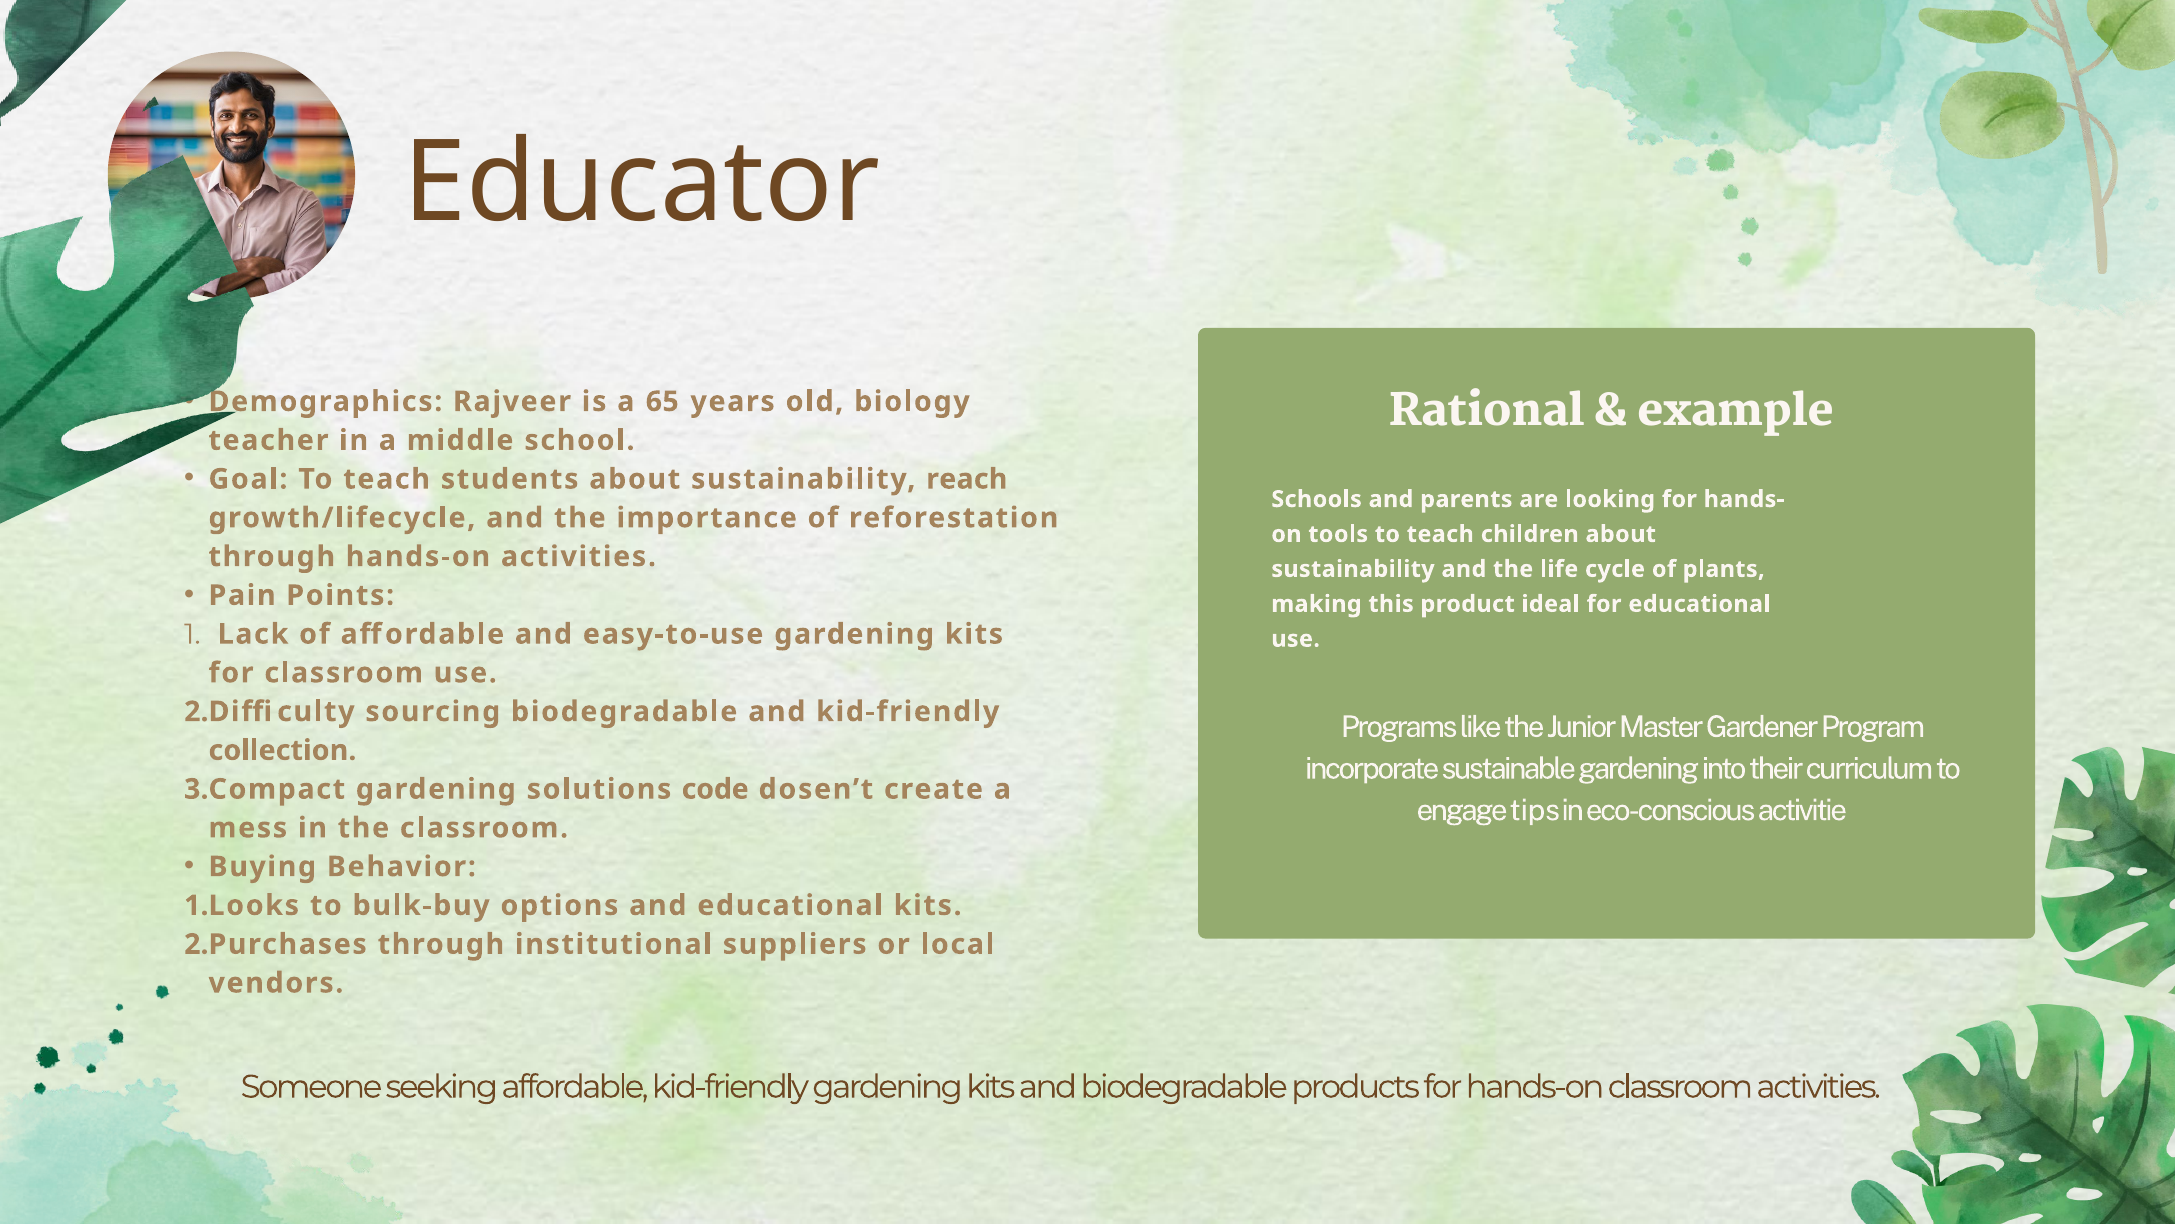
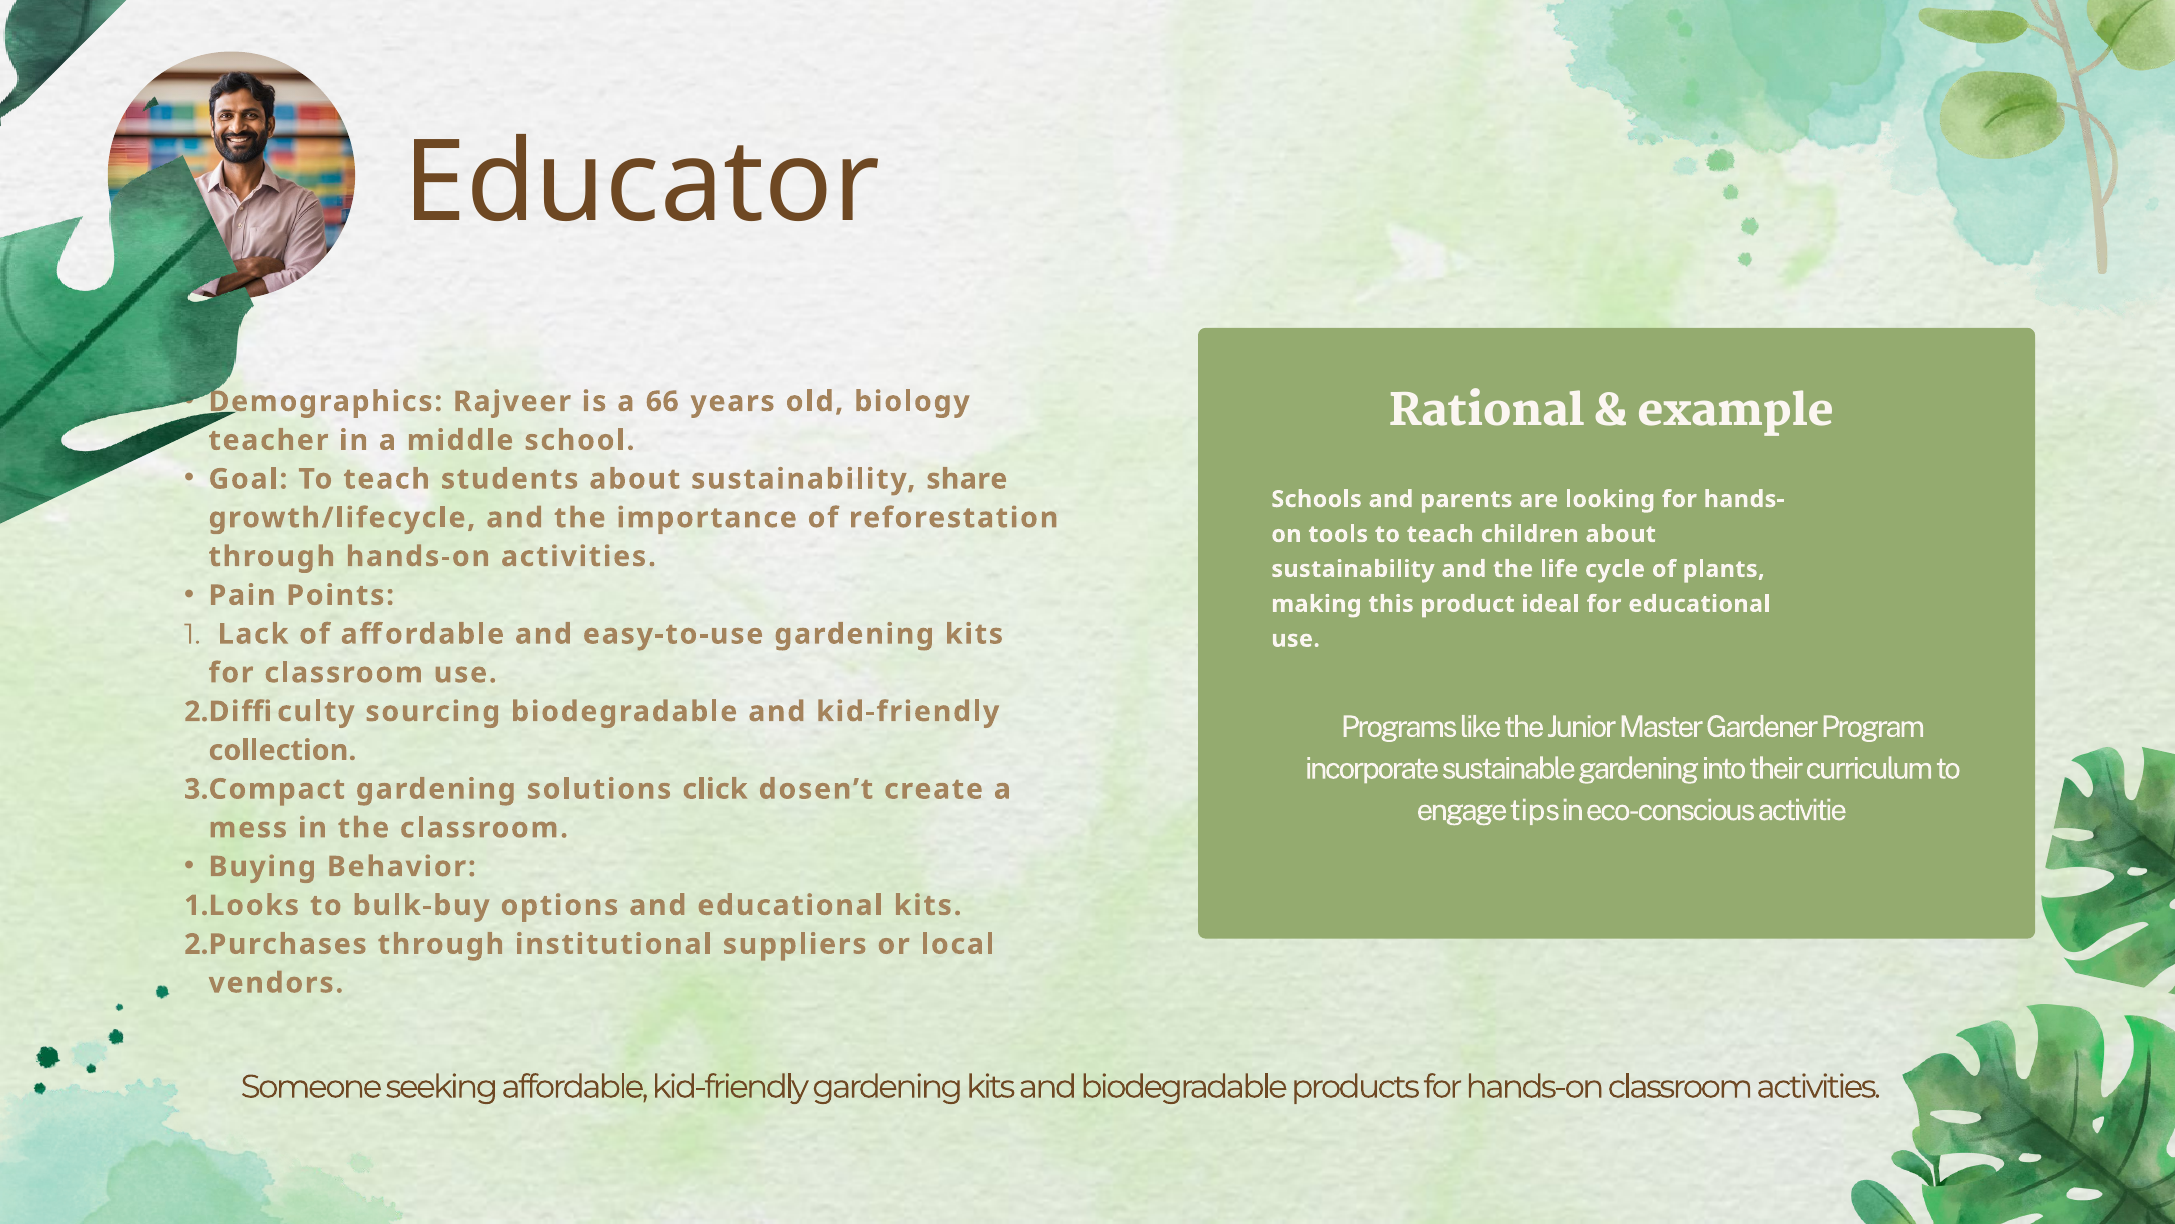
65: 65 -> 66 (662, 401)
reach: reach -> share (967, 479)
code: code -> click (715, 789)
